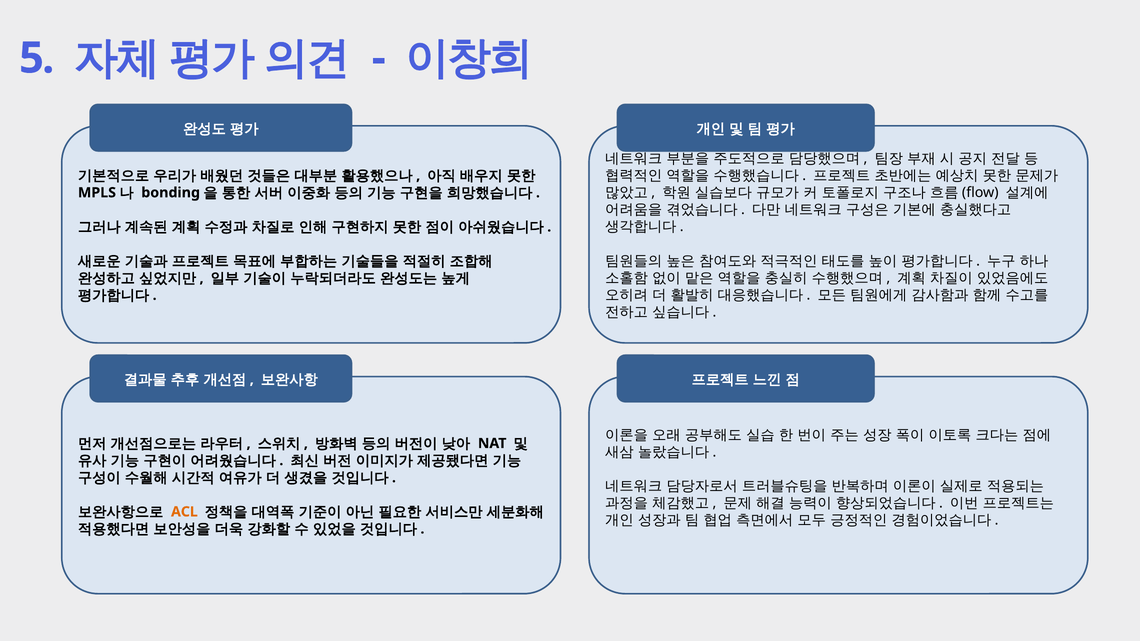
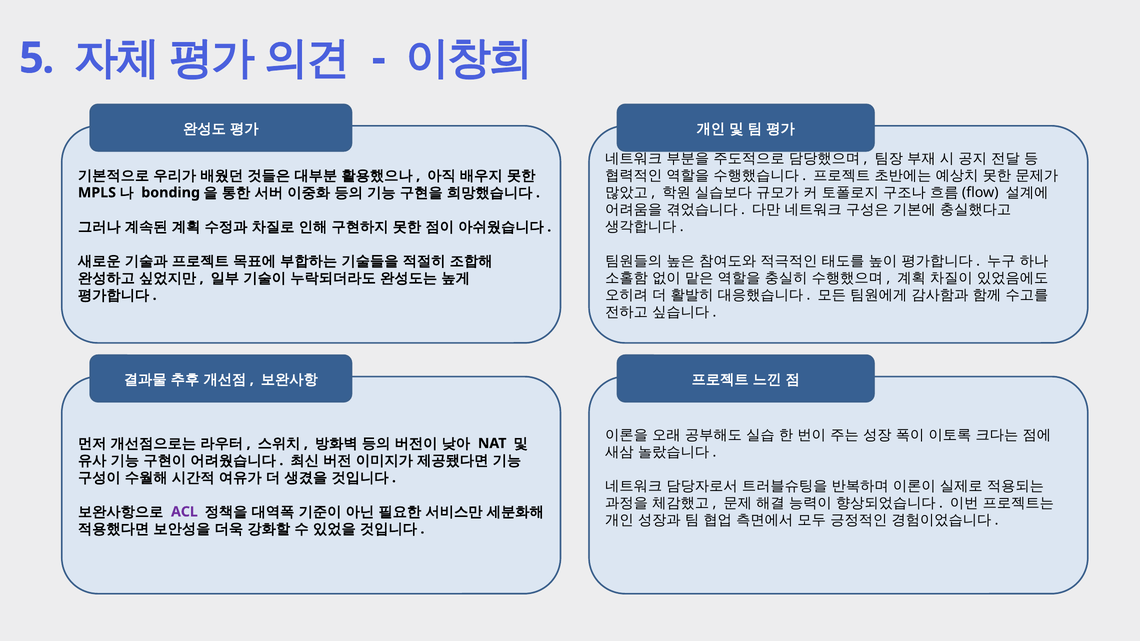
ACL colour: orange -> purple (184, 512)
